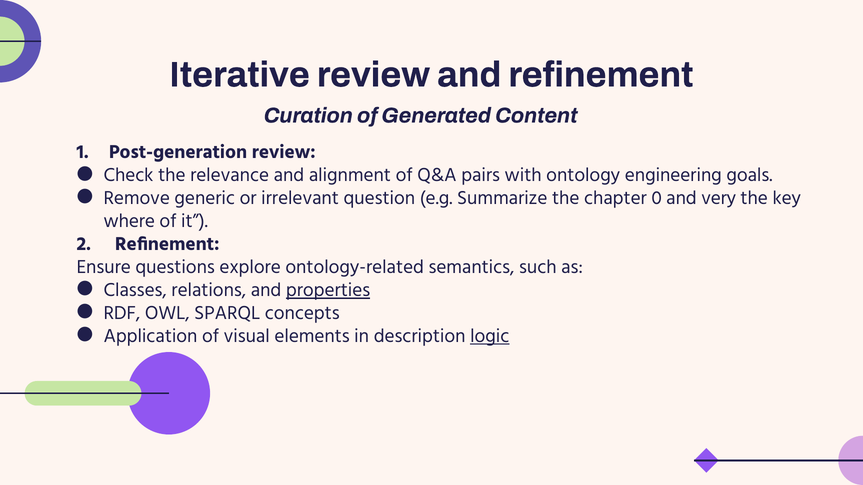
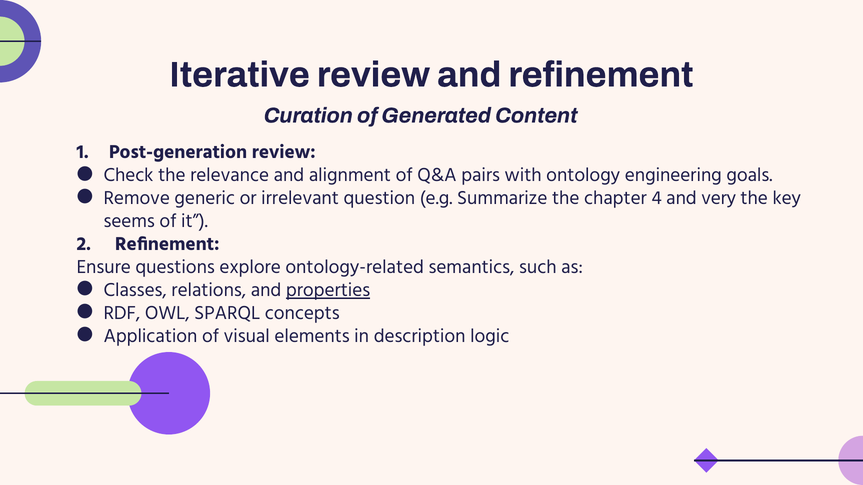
0: 0 -> 4 (657, 198)
where: where -> seems (129, 221)
logic underline: present -> none (490, 336)
